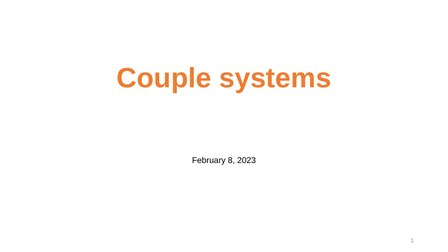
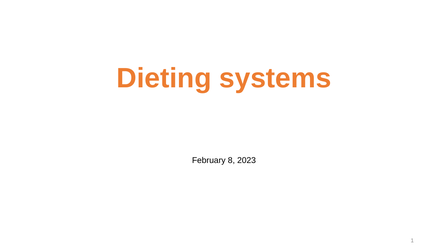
Couple: Couple -> Dieting (164, 78)
